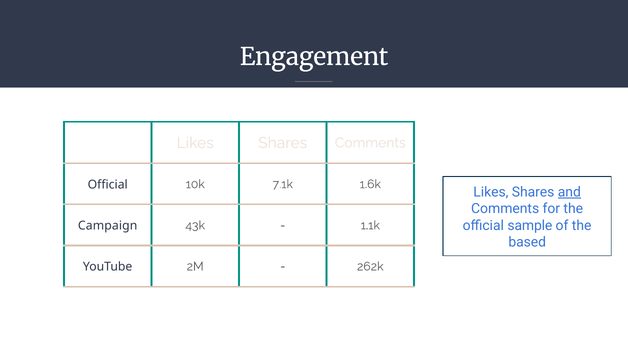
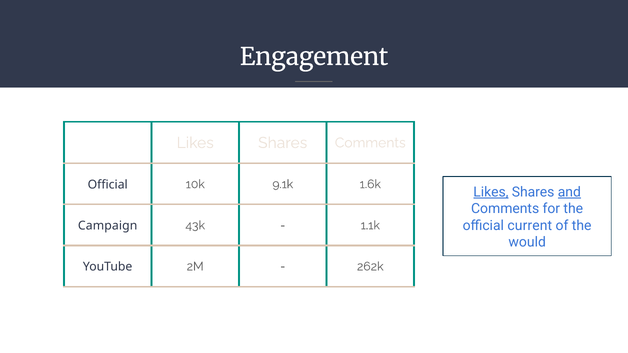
7.1k: 7.1k -> 9.1k (283, 184)
Likes underline: none -> present (491, 192)
sample: sample -> current (530, 226)
based: based -> would (527, 242)
